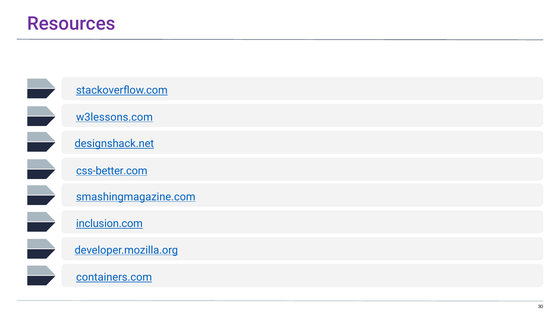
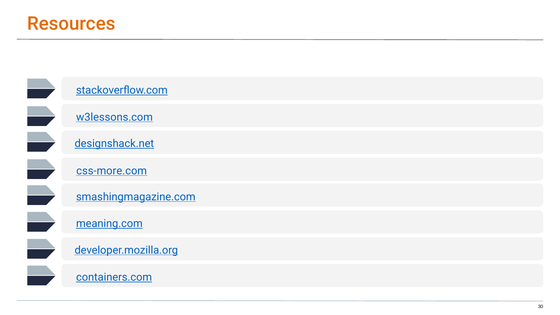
Resources colour: purple -> orange (71, 24)
css-better.com: css-better.com -> css-more.com (112, 171)
inclusion.com: inclusion.com -> meaning.com (109, 224)
